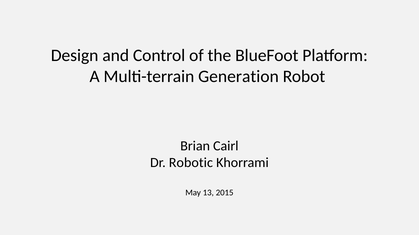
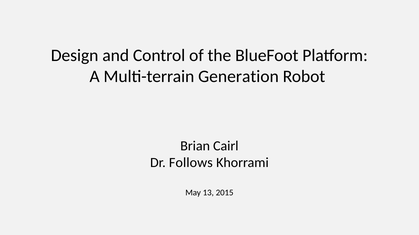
Robotic: Robotic -> Follows (191, 163)
